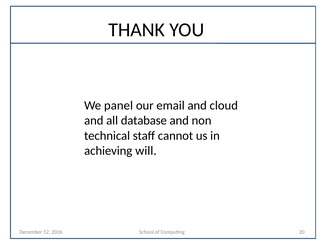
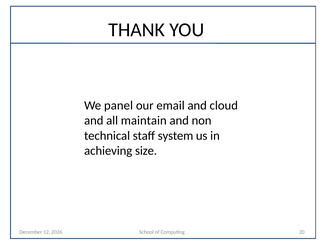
database: database -> maintain (144, 120)
cannot: cannot -> system (176, 136)
will: will -> size (146, 151)
